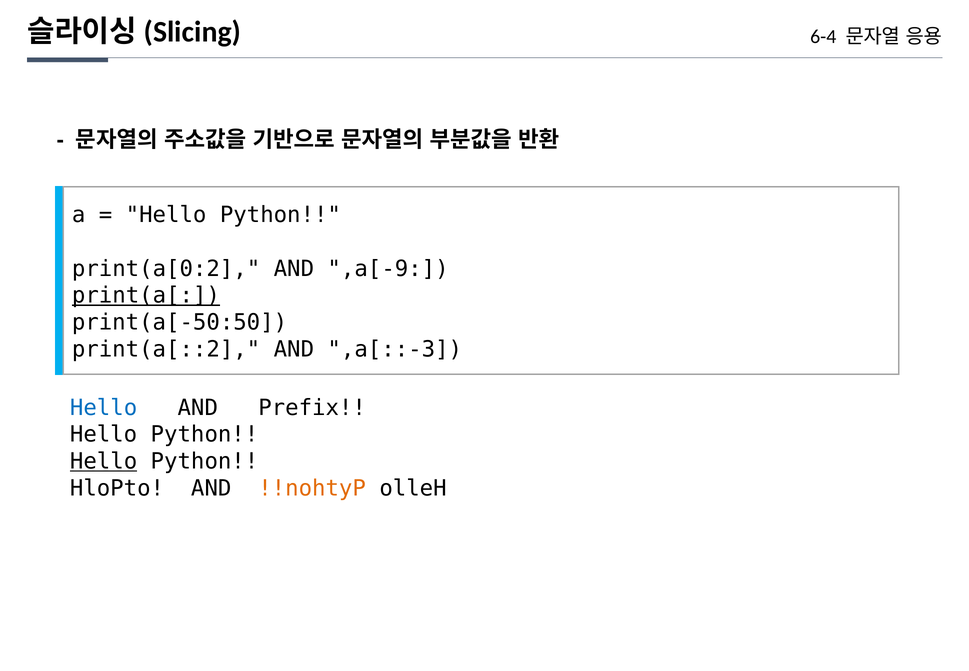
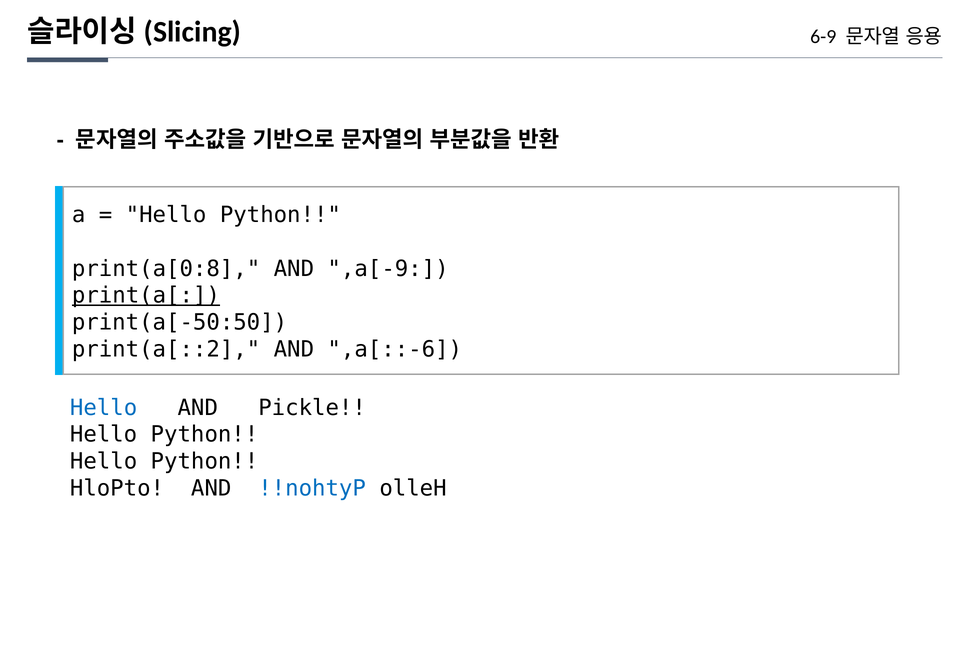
6-4: 6-4 -> 6-9 (823, 37)
print(a[0:2: print(a[0:2 -> print(a[0:8 (166, 269)
,a[::-3: ,a[::-3 -> ,a[::-6 (395, 349)
Prefix: Prefix -> Pickle (312, 408)
Hello underline: present -> none (104, 461)
!!nohtyP colour: orange -> blue (312, 488)
